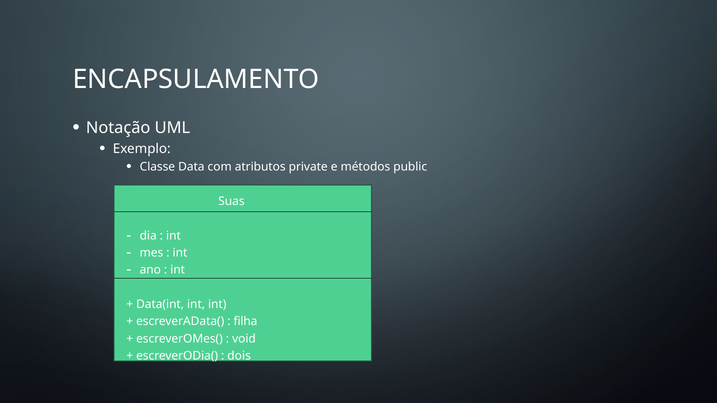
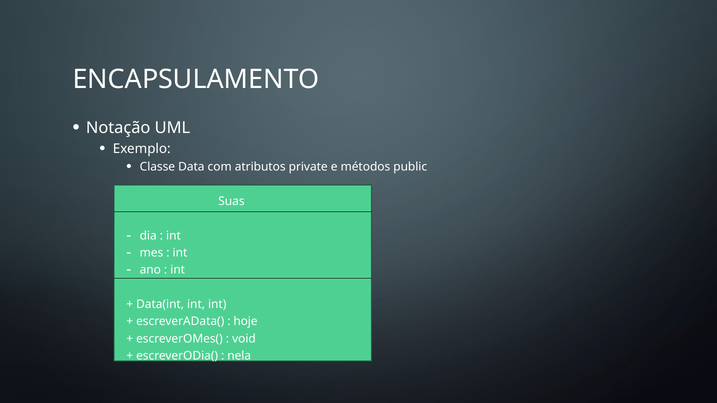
filha: filha -> hoje (245, 322)
dois: dois -> nela (239, 356)
